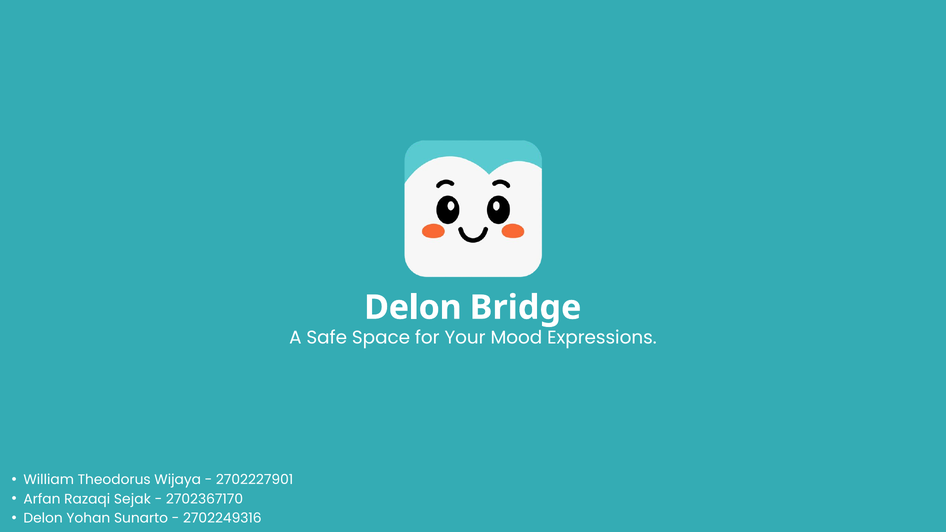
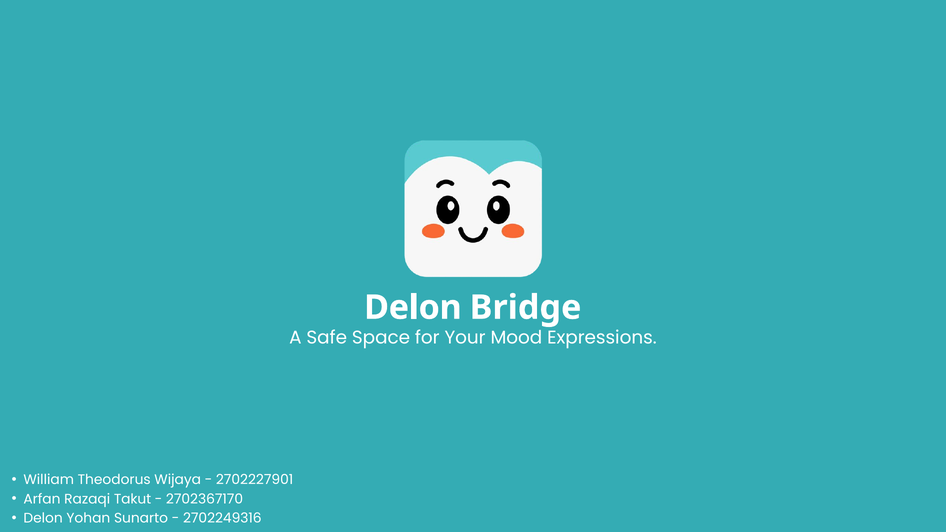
Sejak: Sejak -> Takut (133, 499)
